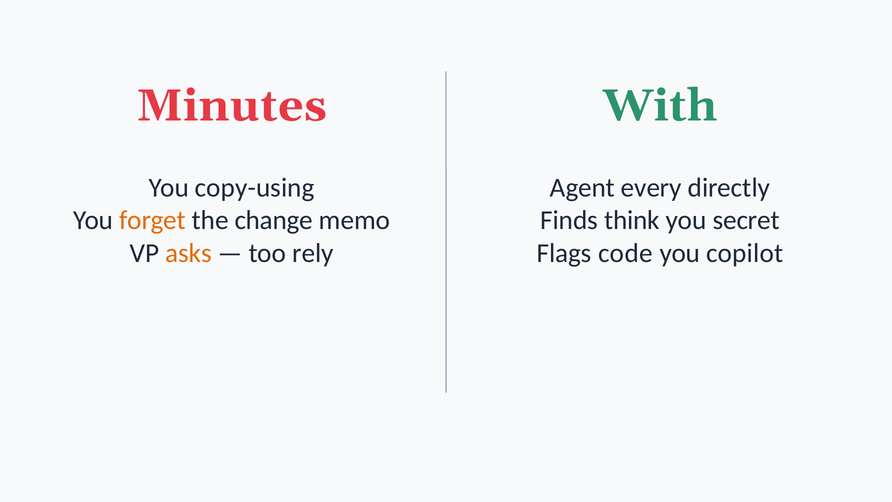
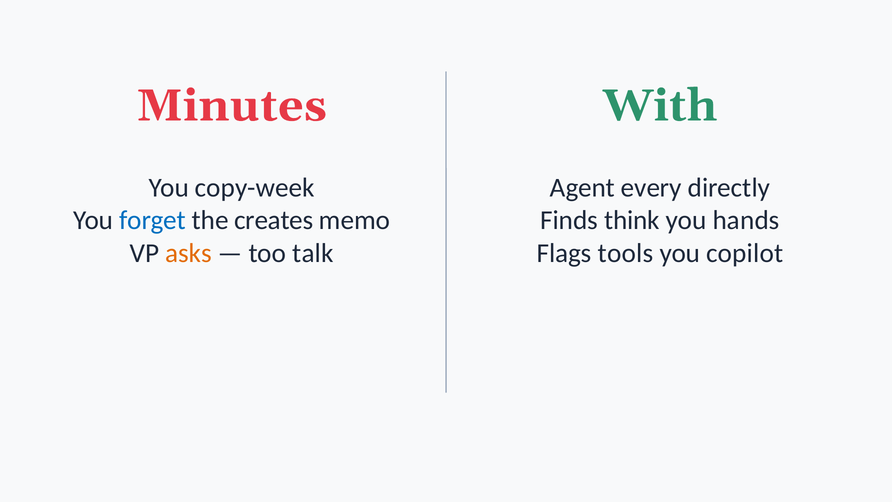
copy-using: copy-using -> copy-week (255, 188)
forget colour: orange -> blue (153, 220)
change: change -> creates (274, 220)
secret: secret -> hands (746, 220)
rely: rely -> talk (313, 253)
code: code -> tools (625, 253)
